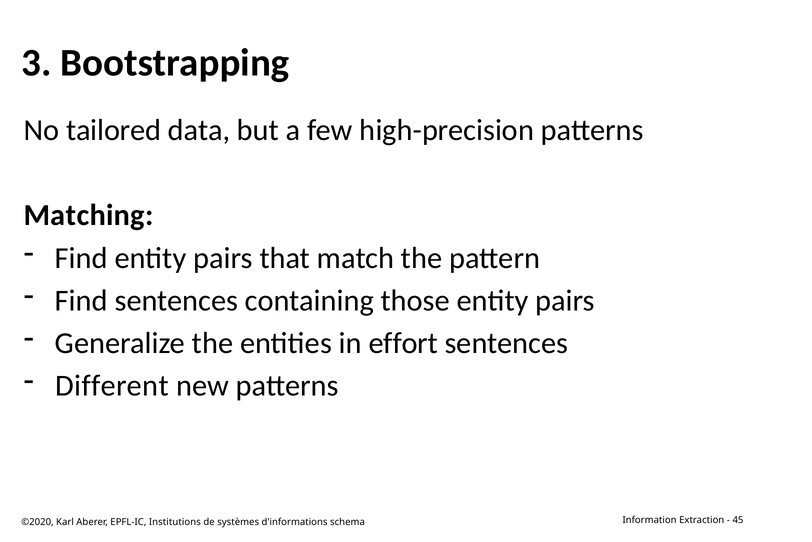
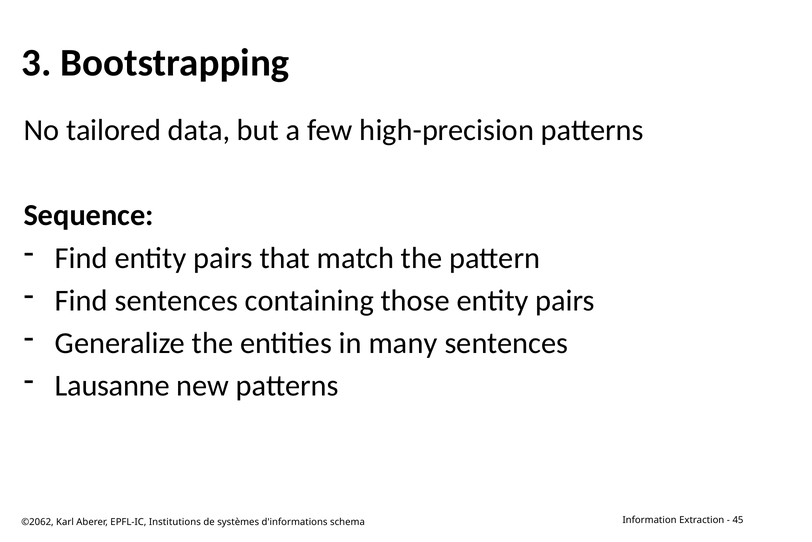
Matching: Matching -> Sequence (89, 215)
effort: effort -> many (403, 343)
Different: Different -> Lausanne (112, 385)
©2020: ©2020 -> ©2062 (37, 522)
